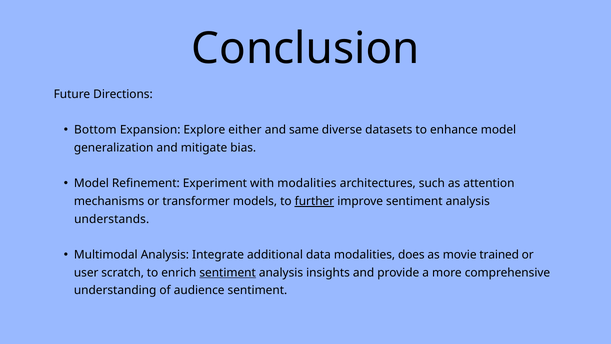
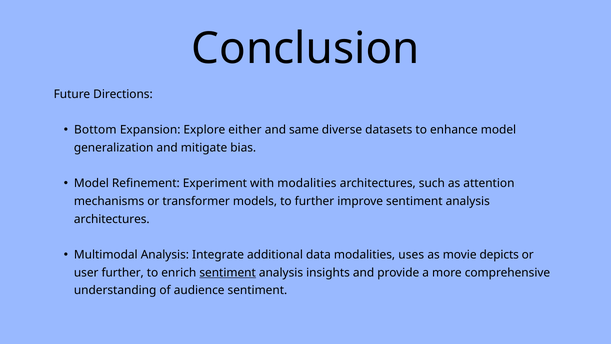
further underline: present -> none (314, 201)
understands: understands -> architectures (112, 219)
does: does -> uses (411, 255)
trained: trained -> depicts (499, 255)
user scratch: scratch -> further (123, 272)
